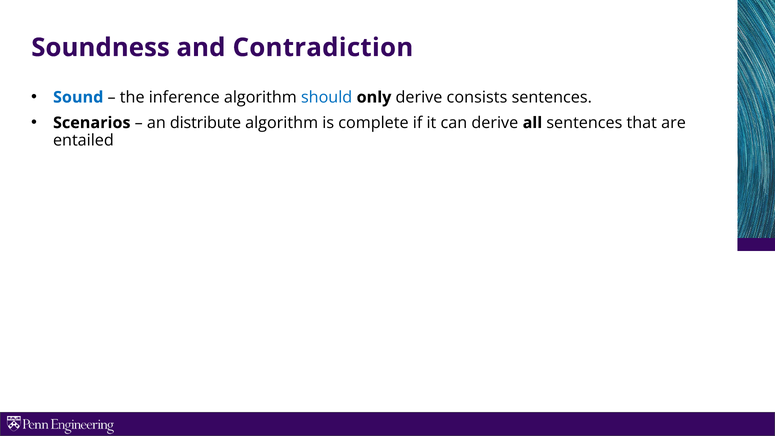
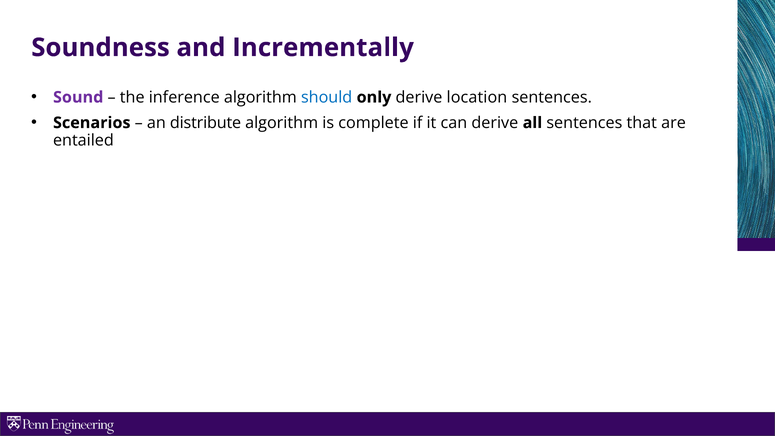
Contradiction: Contradiction -> Incrementally (323, 48)
Sound colour: blue -> purple (78, 97)
consists: consists -> location (477, 97)
